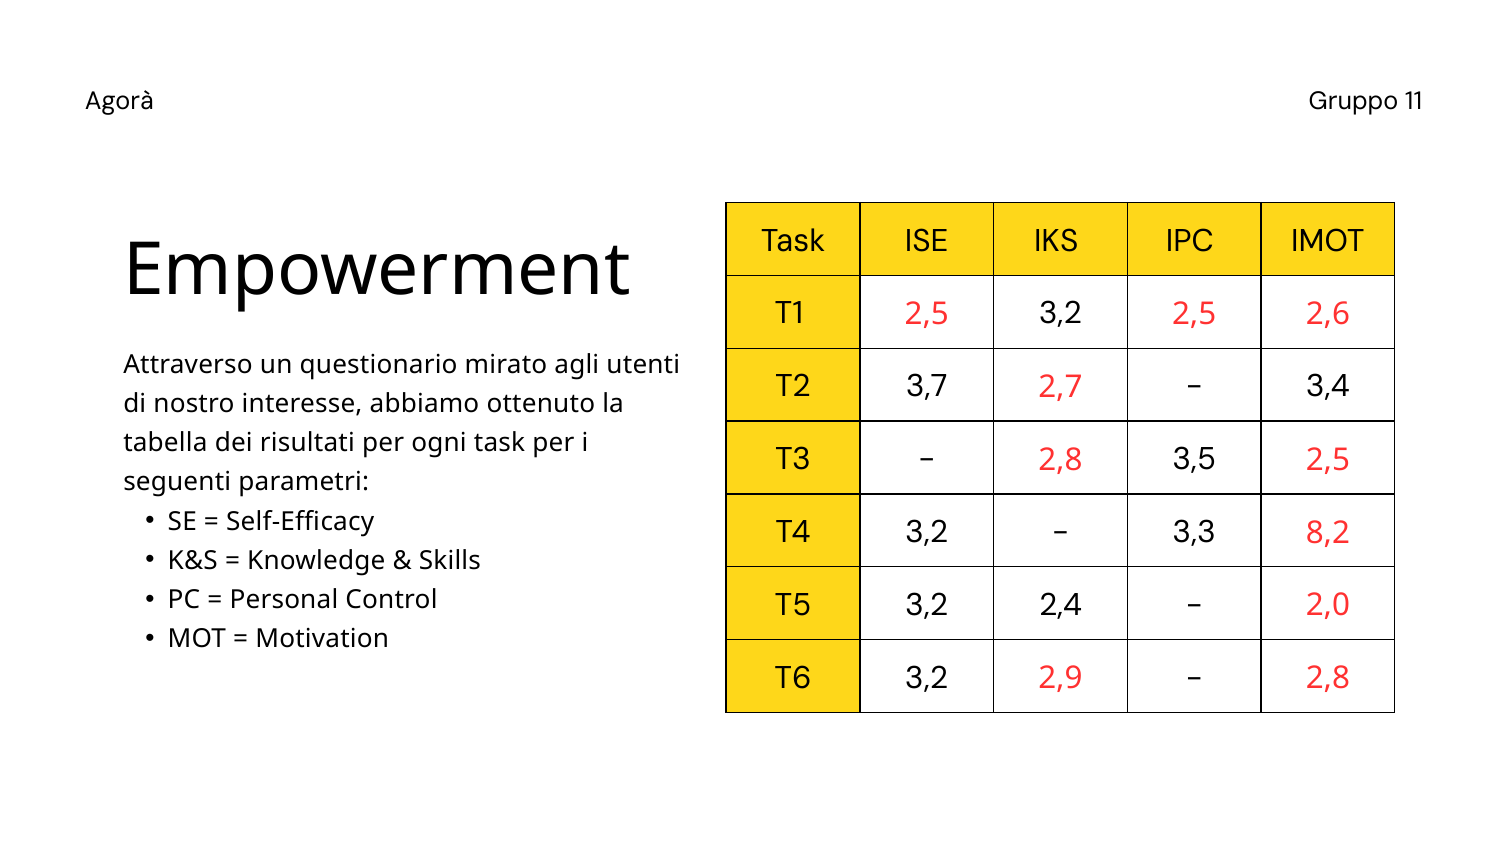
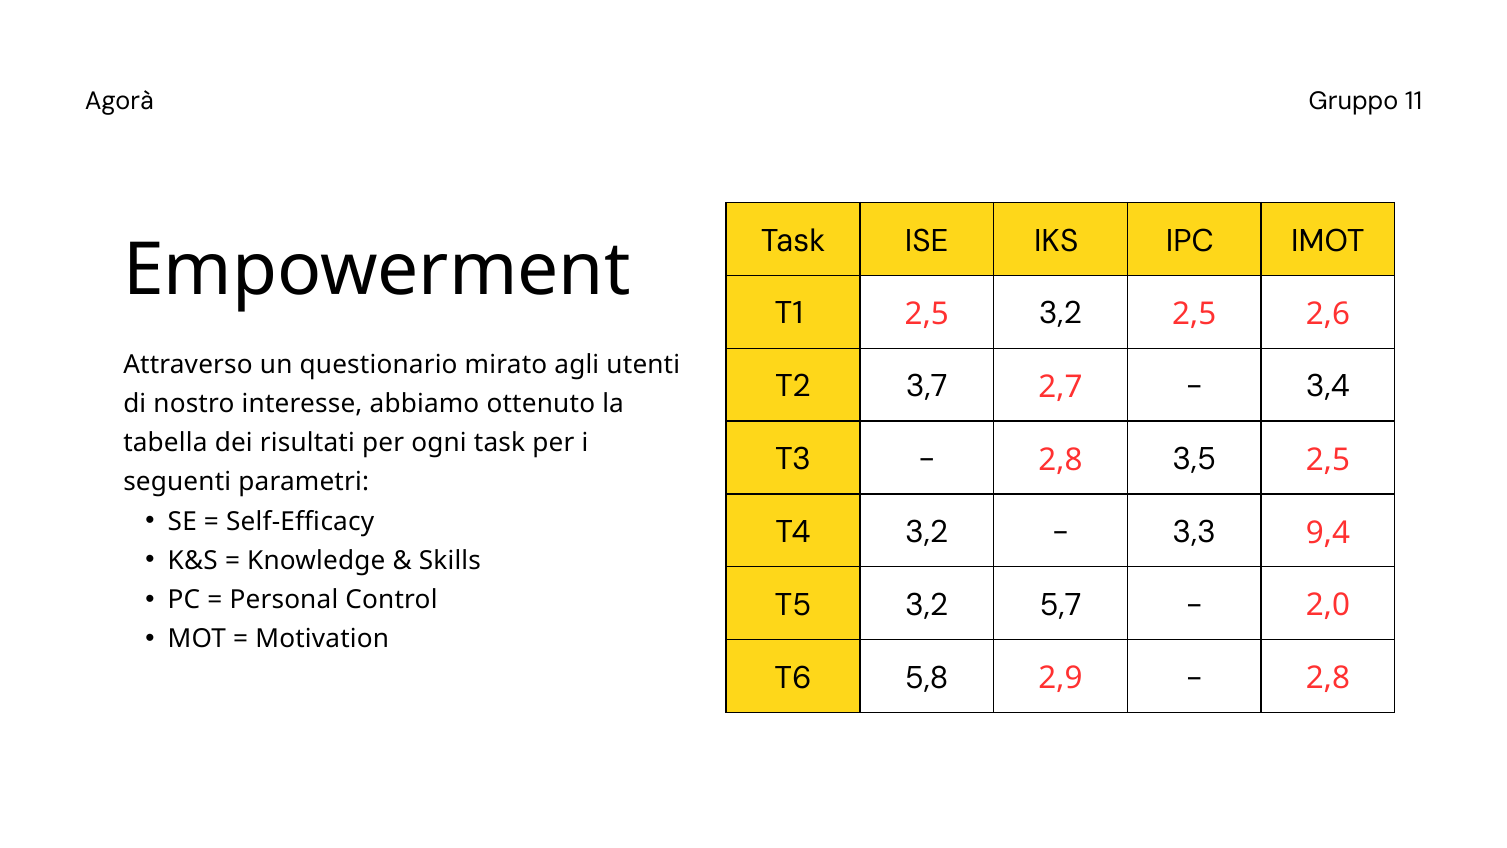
8,2: 8,2 -> 9,4 (1328, 532)
2,4: 2,4 -> 5,7 (1061, 605)
T6 3,2: 3,2 -> 5,8 (927, 677)
